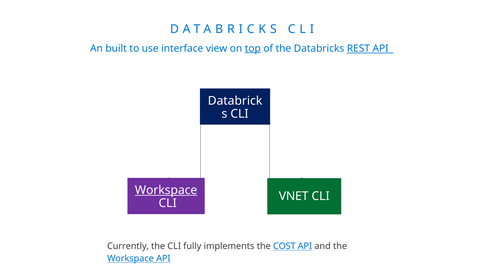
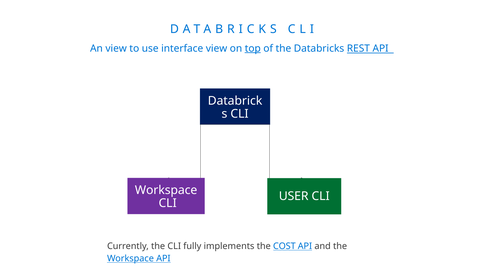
An built: built -> view (116, 48)
Workspace underline: present -> none (166, 190)
VNET: VNET -> USER (294, 196)
